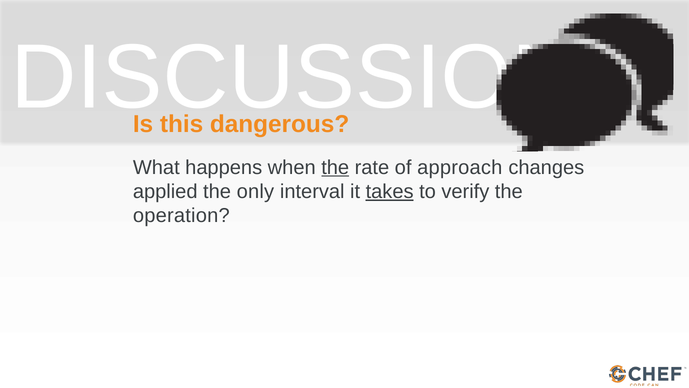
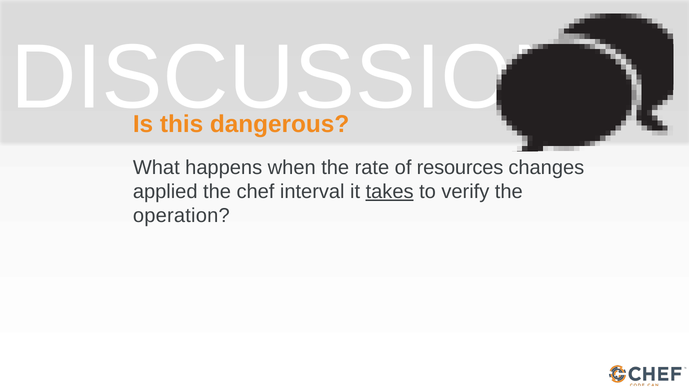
the underline: present -> none (335, 167)
approach: approach -> resources (460, 167)
only: only -> chef (255, 191)
